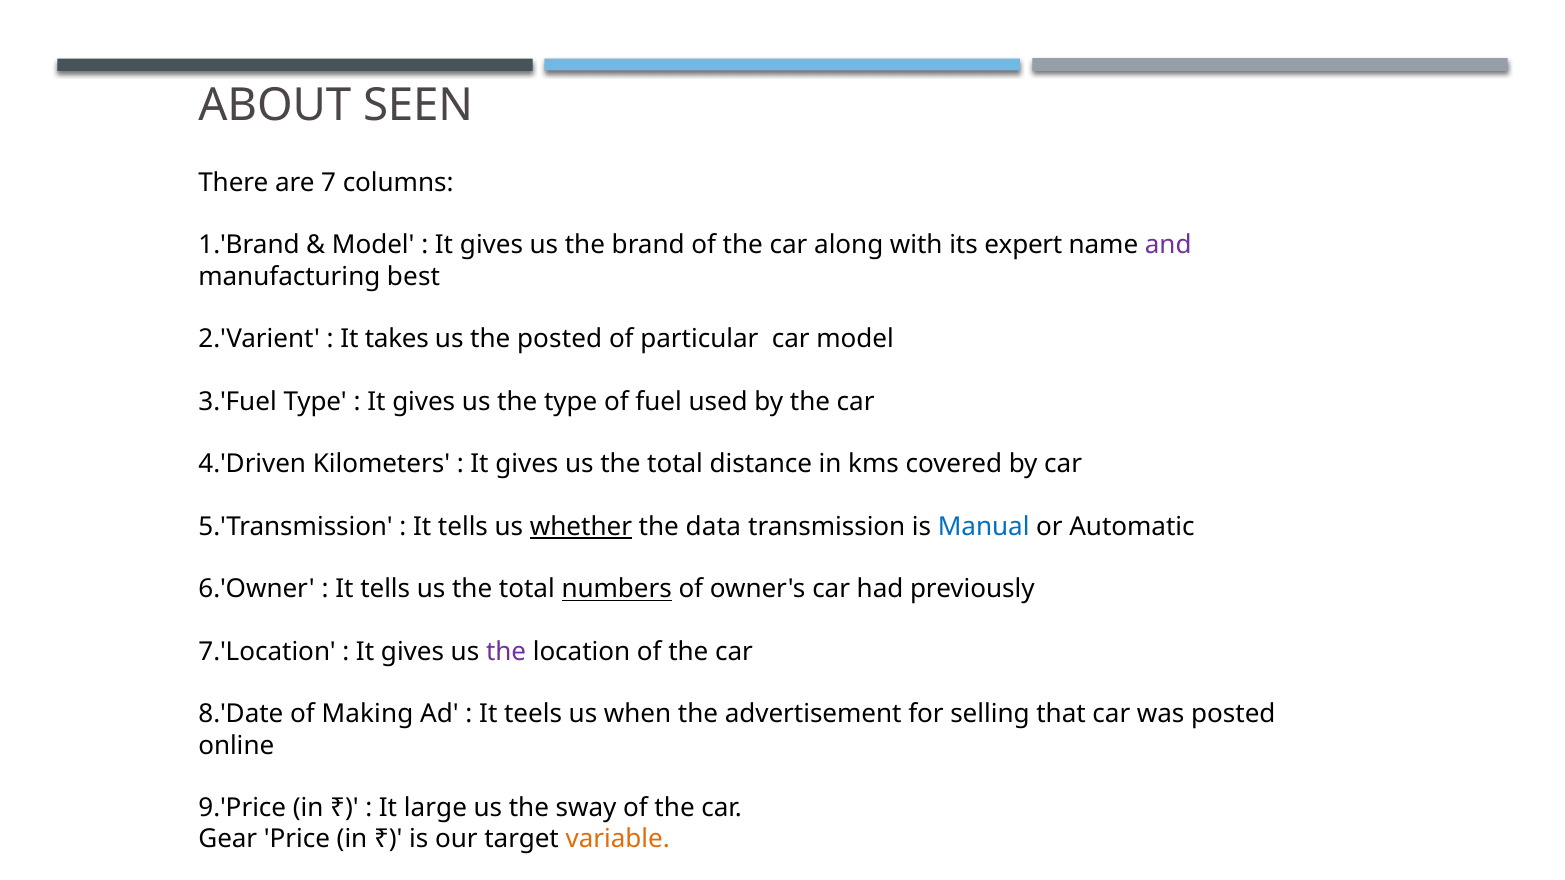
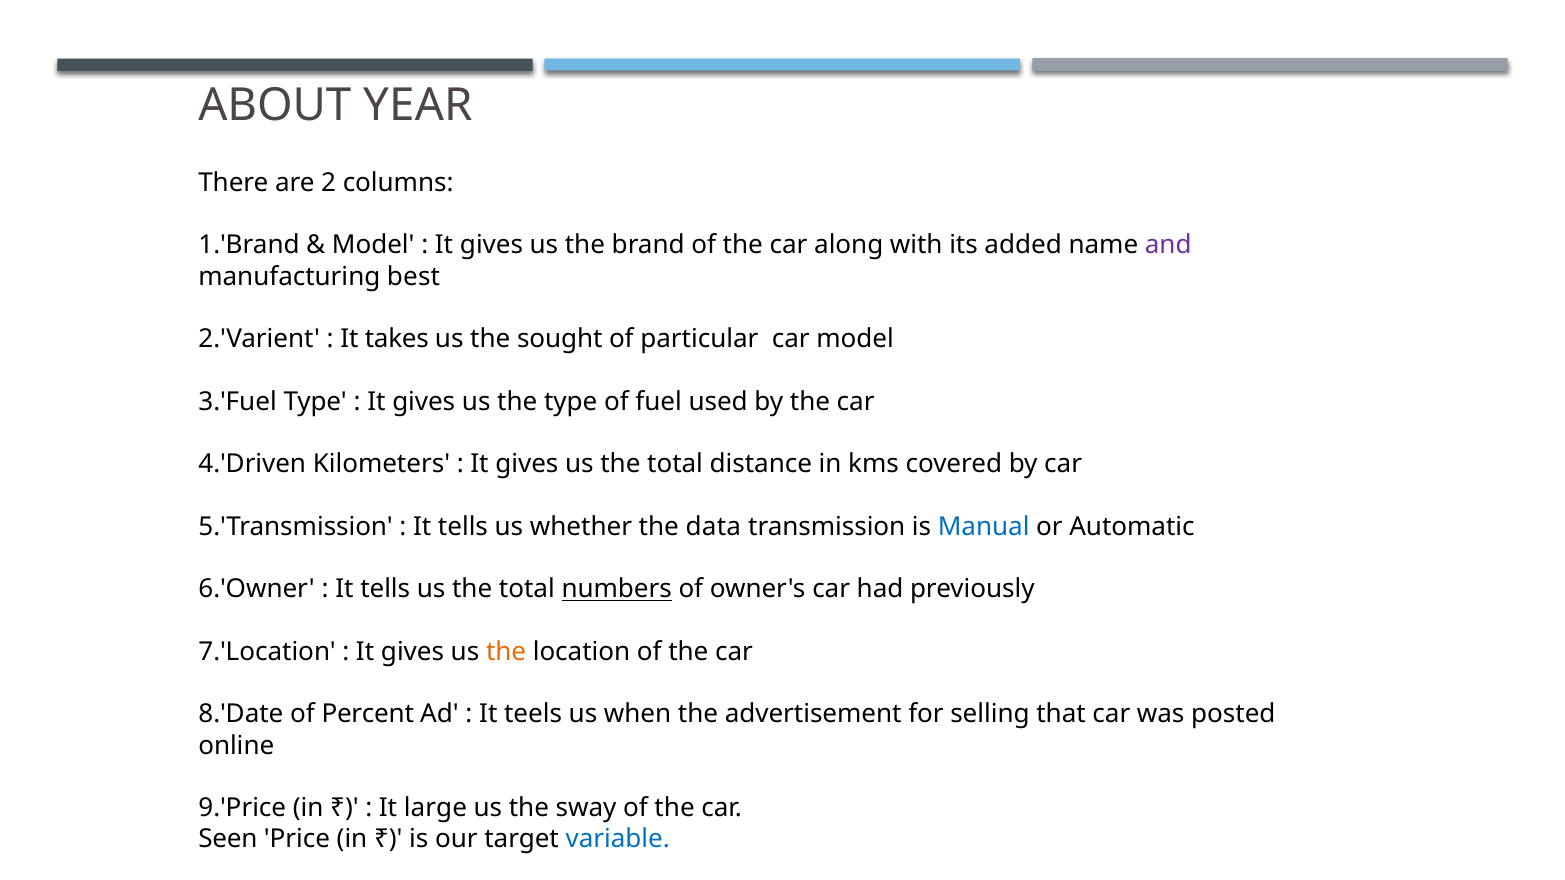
SEEN: SEEN -> YEAR (418, 106)
7: 7 -> 2 (329, 183)
expert: expert -> added (1023, 245)
the posted: posted -> sought (560, 339)
whether underline: present -> none (581, 527)
the colour: purple -> orange (506, 652)
Making: Making -> Percent (368, 714)
Gear: Gear -> Seen (228, 840)
variable colour: orange -> blue (618, 840)
